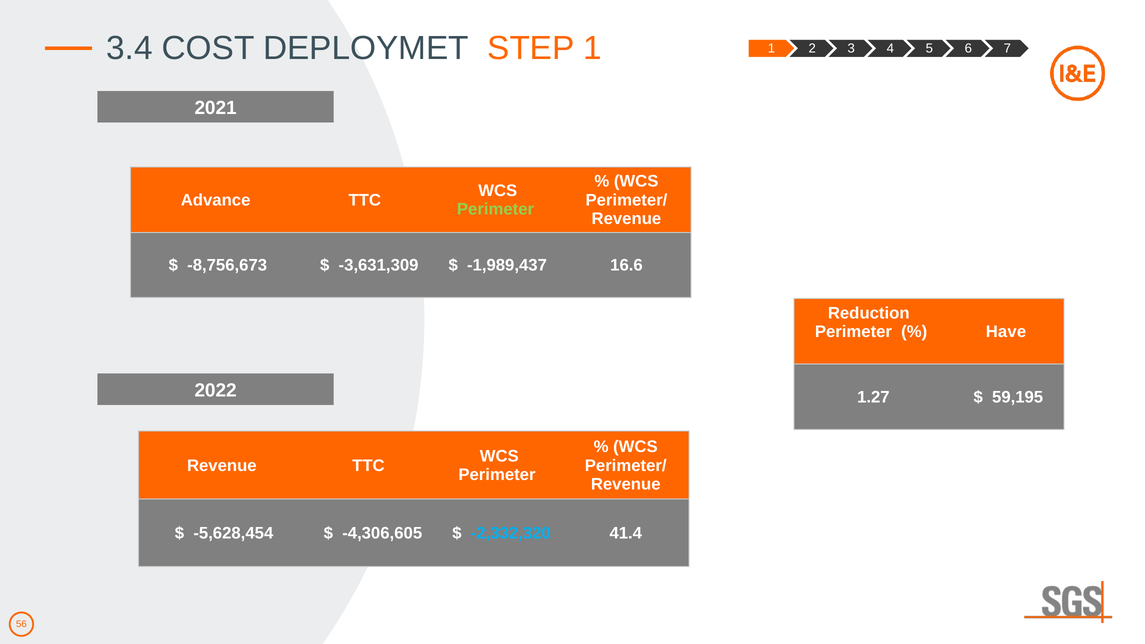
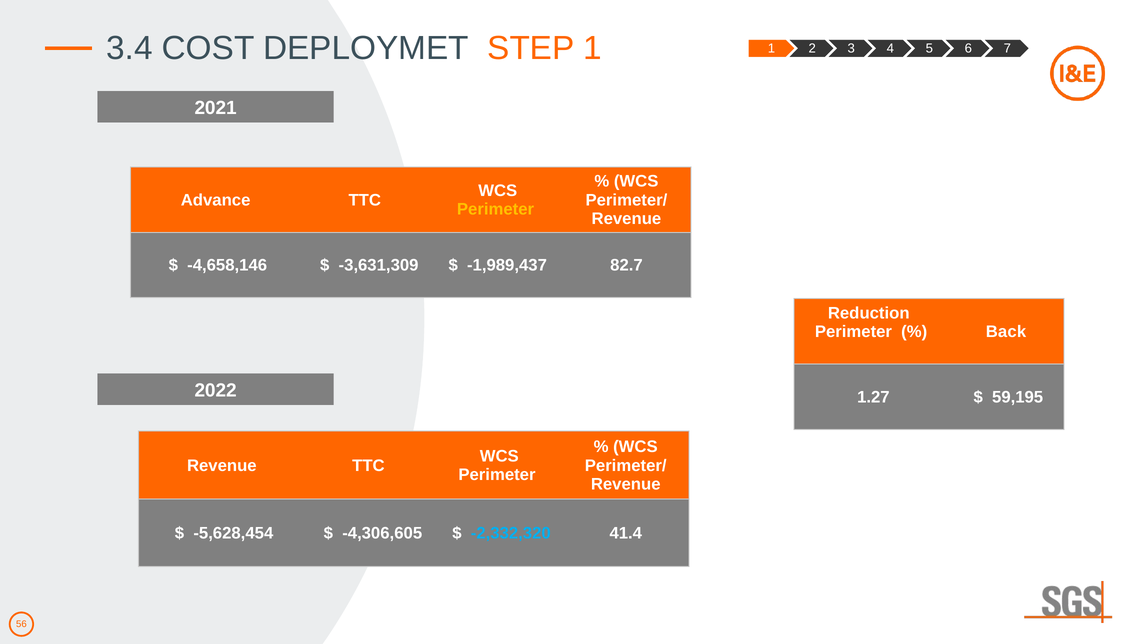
Perimeter colour: light green -> yellow (496, 209)
-8,756,673: -8,756,673 -> -4,658,146 (227, 265)
16.6: 16.6 -> 82.7 (626, 265)
Have: Have -> Back (1006, 332)
